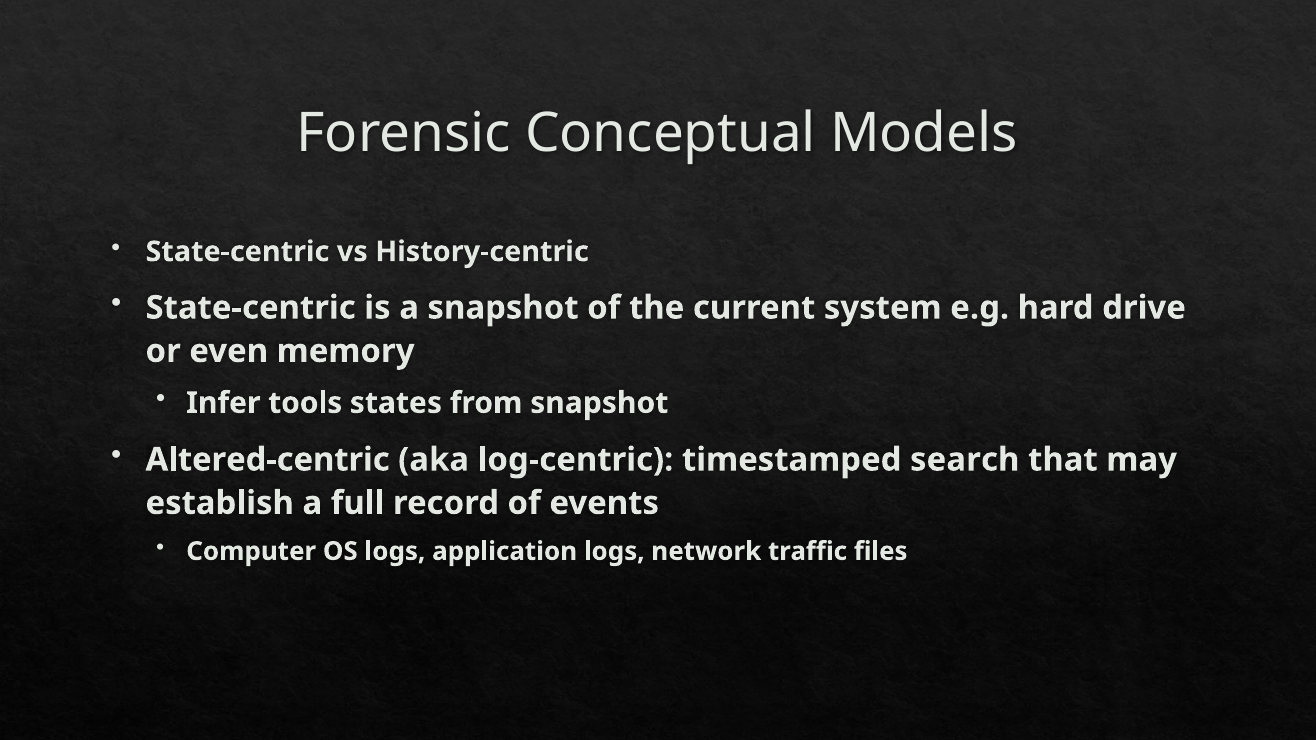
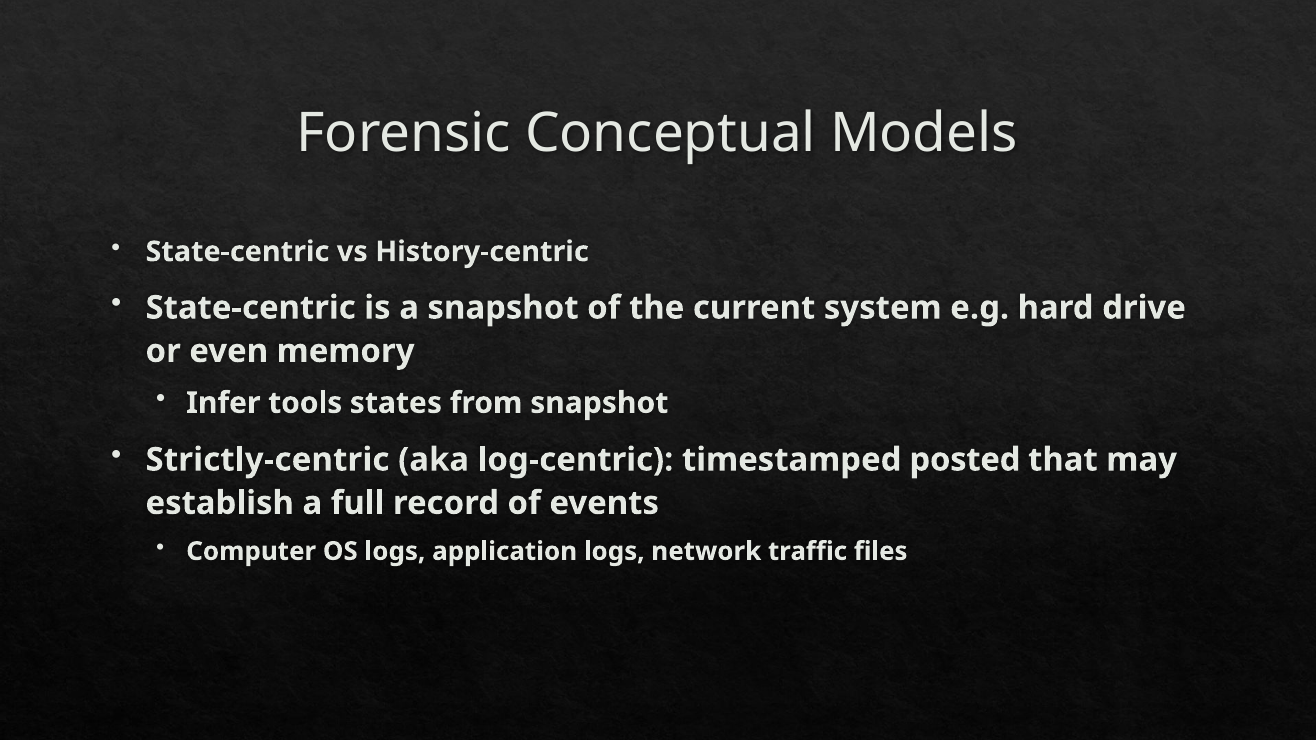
Altered-centric: Altered-centric -> Strictly-centric (267, 460)
search: search -> posted (965, 460)
